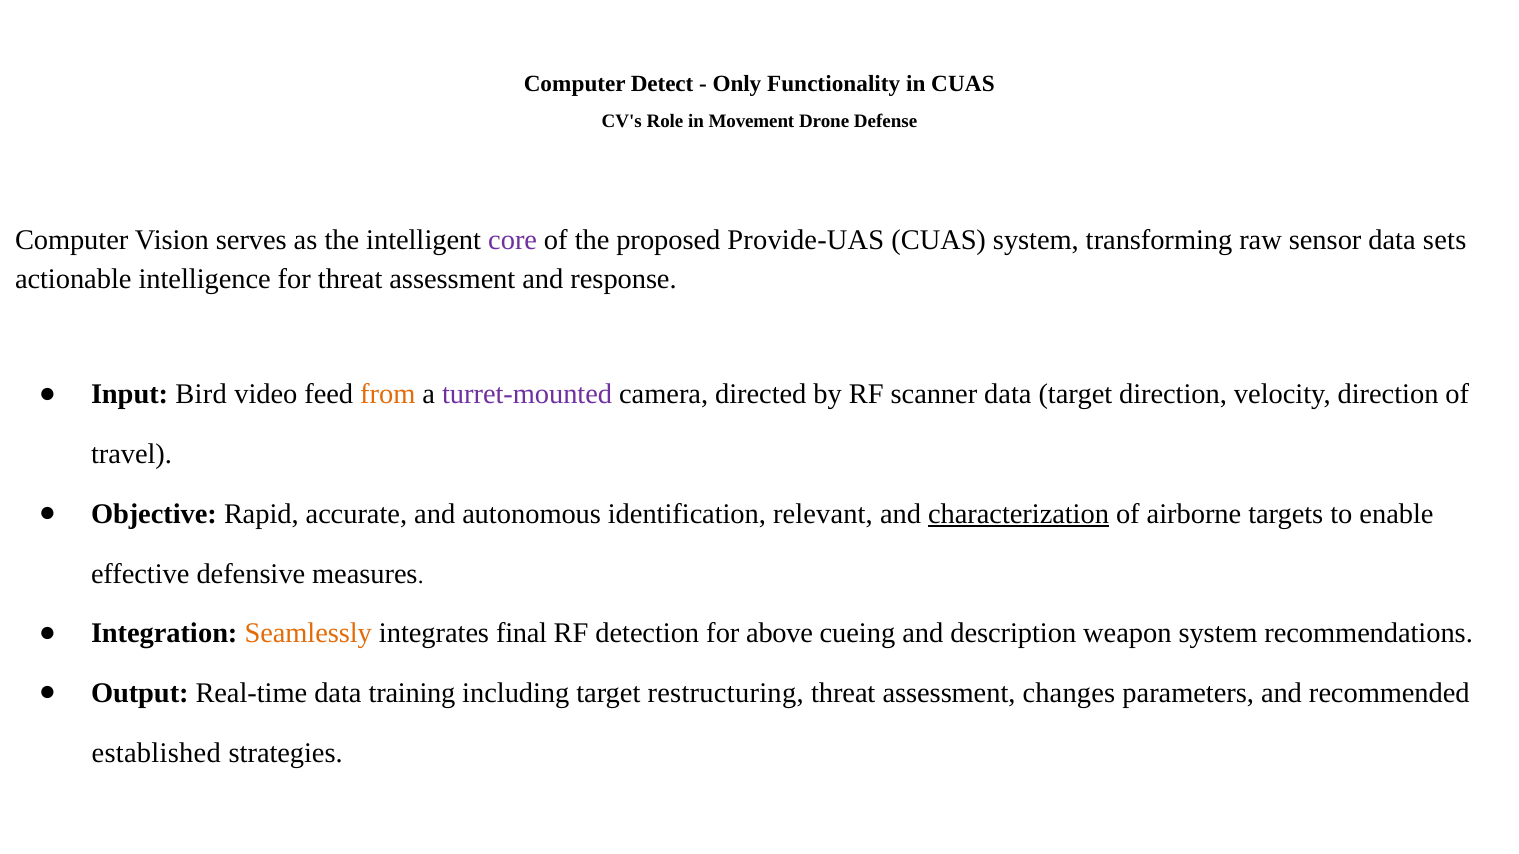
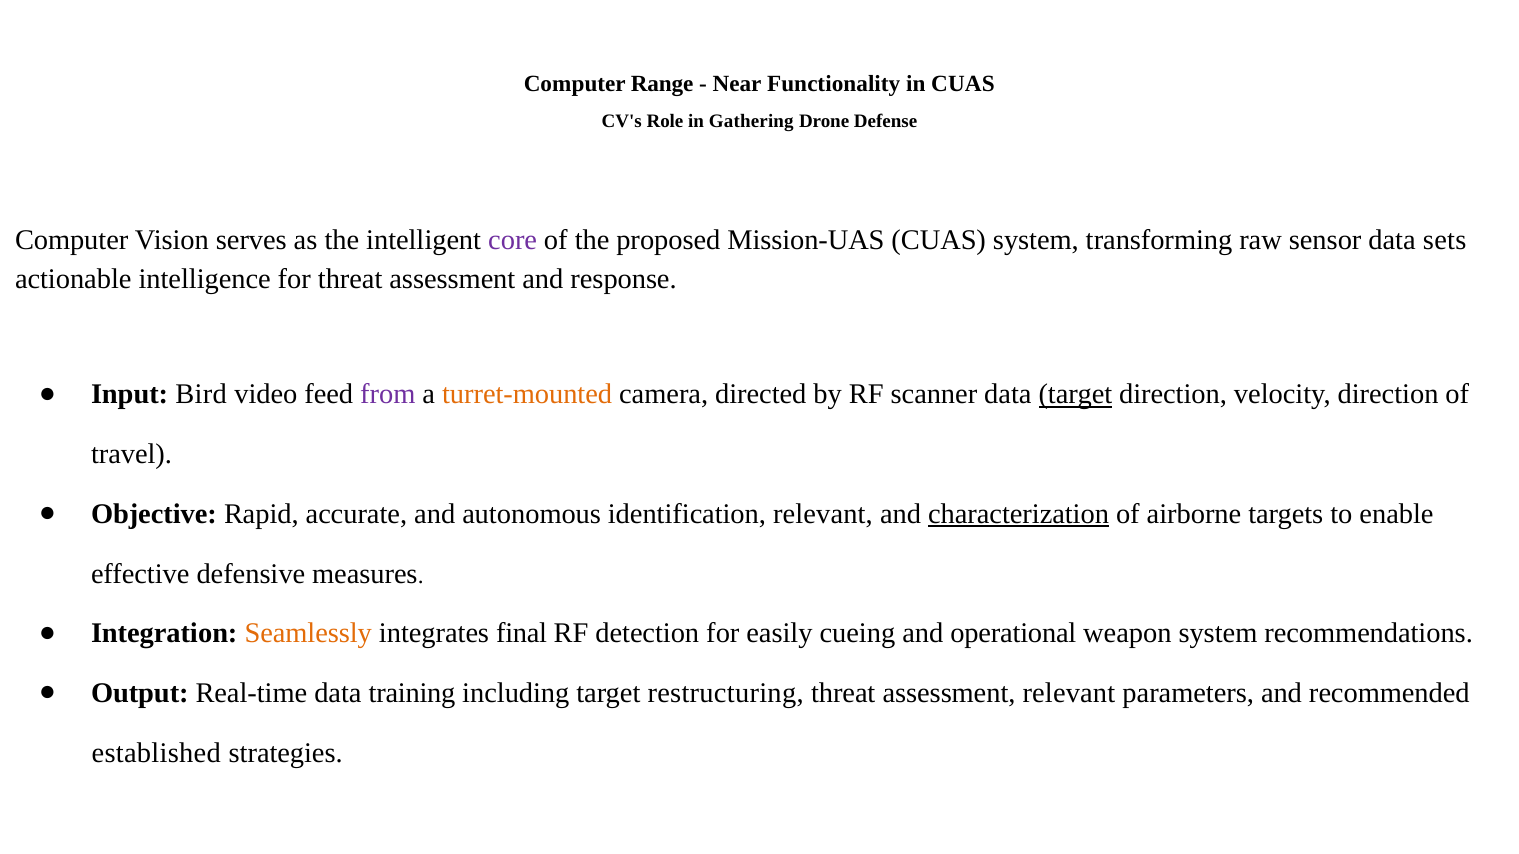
Detect: Detect -> Range (662, 84)
Only: Only -> Near (737, 84)
Movement: Movement -> Gathering (751, 121)
Provide-UAS: Provide-UAS -> Mission-UAS (806, 240)
from colour: orange -> purple (388, 395)
turret-mounted colour: purple -> orange (527, 395)
target underline: none -> present (1075, 395)
above: above -> easily (779, 634)
description: description -> operational (1013, 634)
assessment changes: changes -> relevant (1069, 694)
